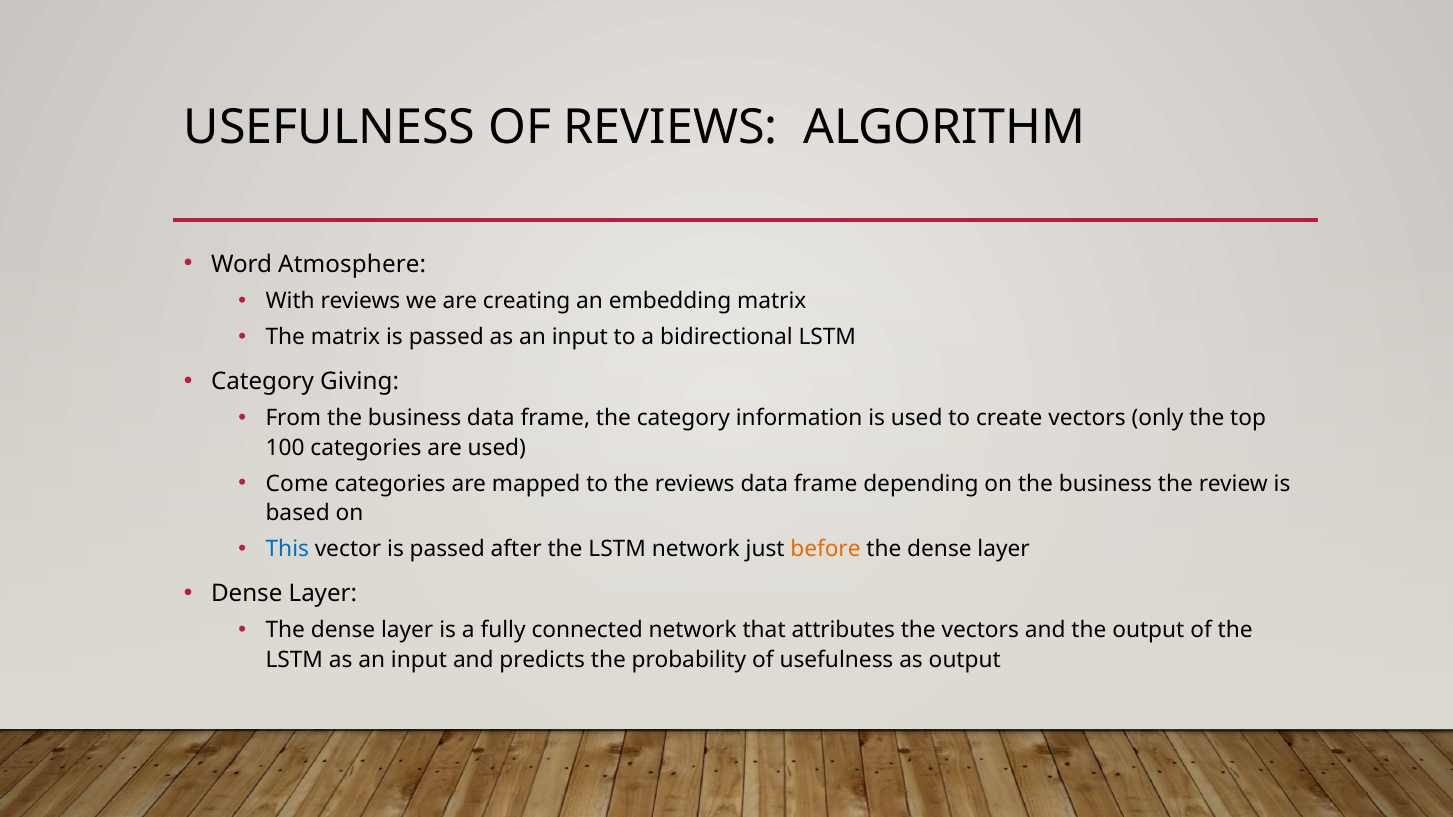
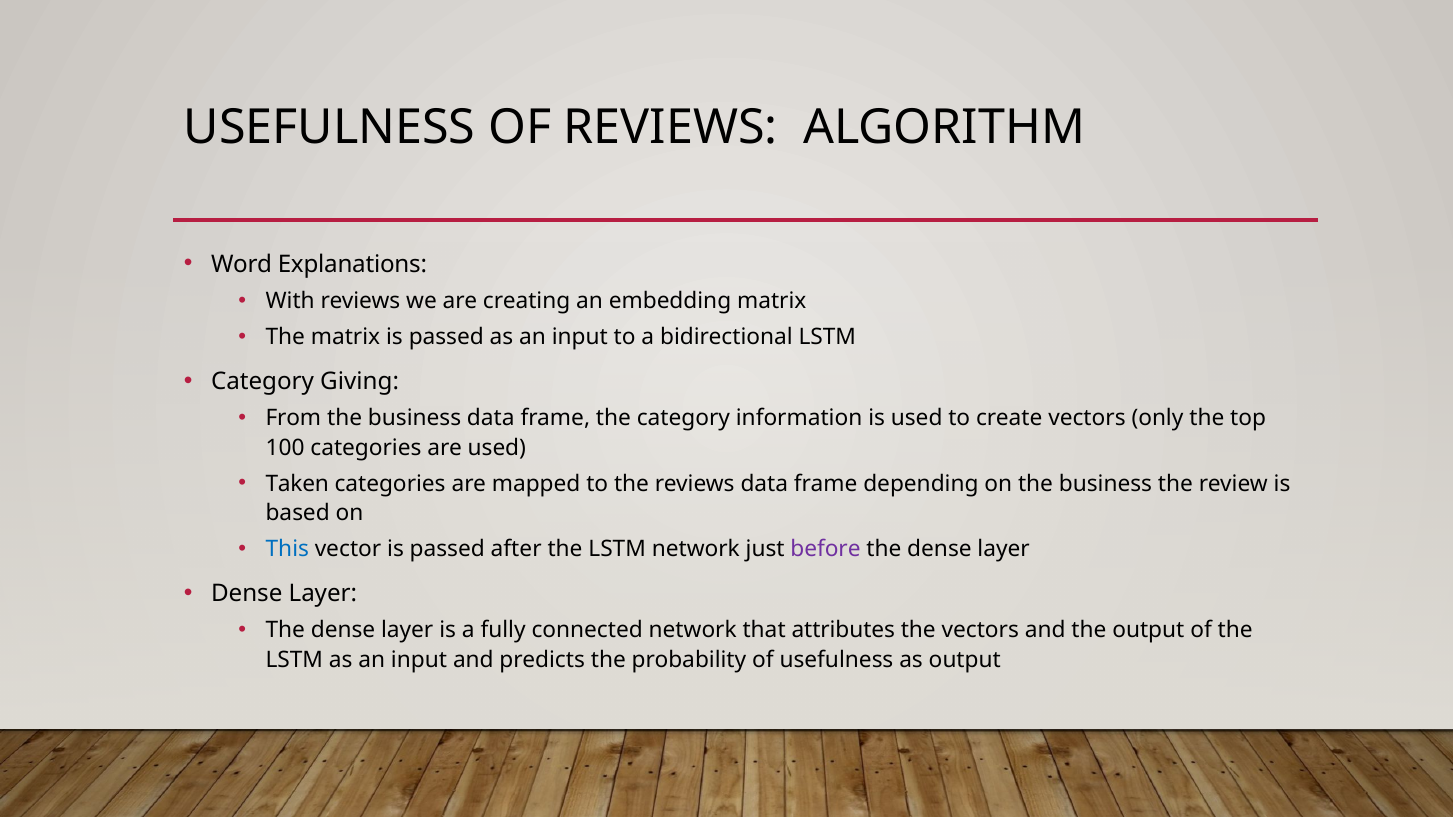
Atmosphere: Atmosphere -> Explanations (352, 264)
Come: Come -> Taken (297, 484)
before colour: orange -> purple (825, 550)
